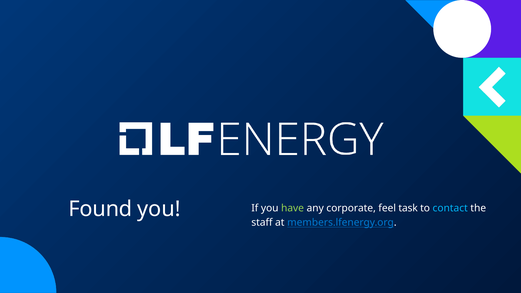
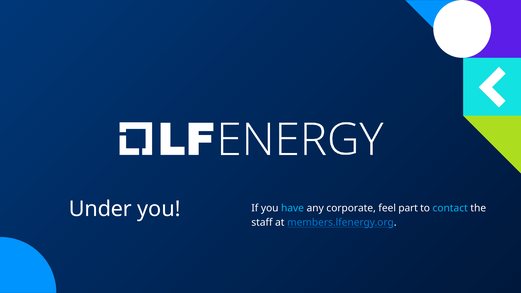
Found: Found -> Under (100, 209)
have colour: light green -> light blue (293, 208)
task: task -> part (408, 208)
